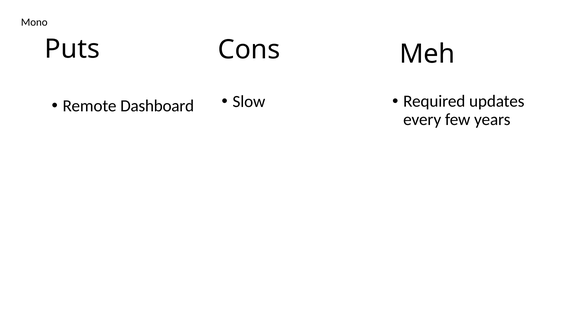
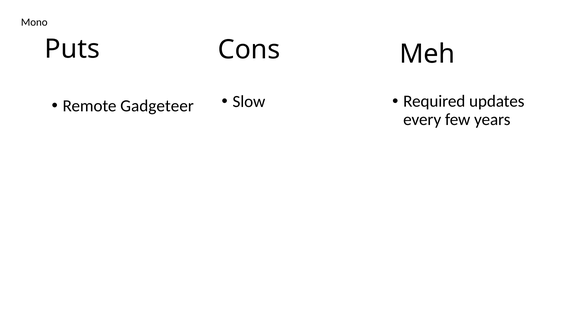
Dashboard: Dashboard -> Gadgeteer (157, 106)
